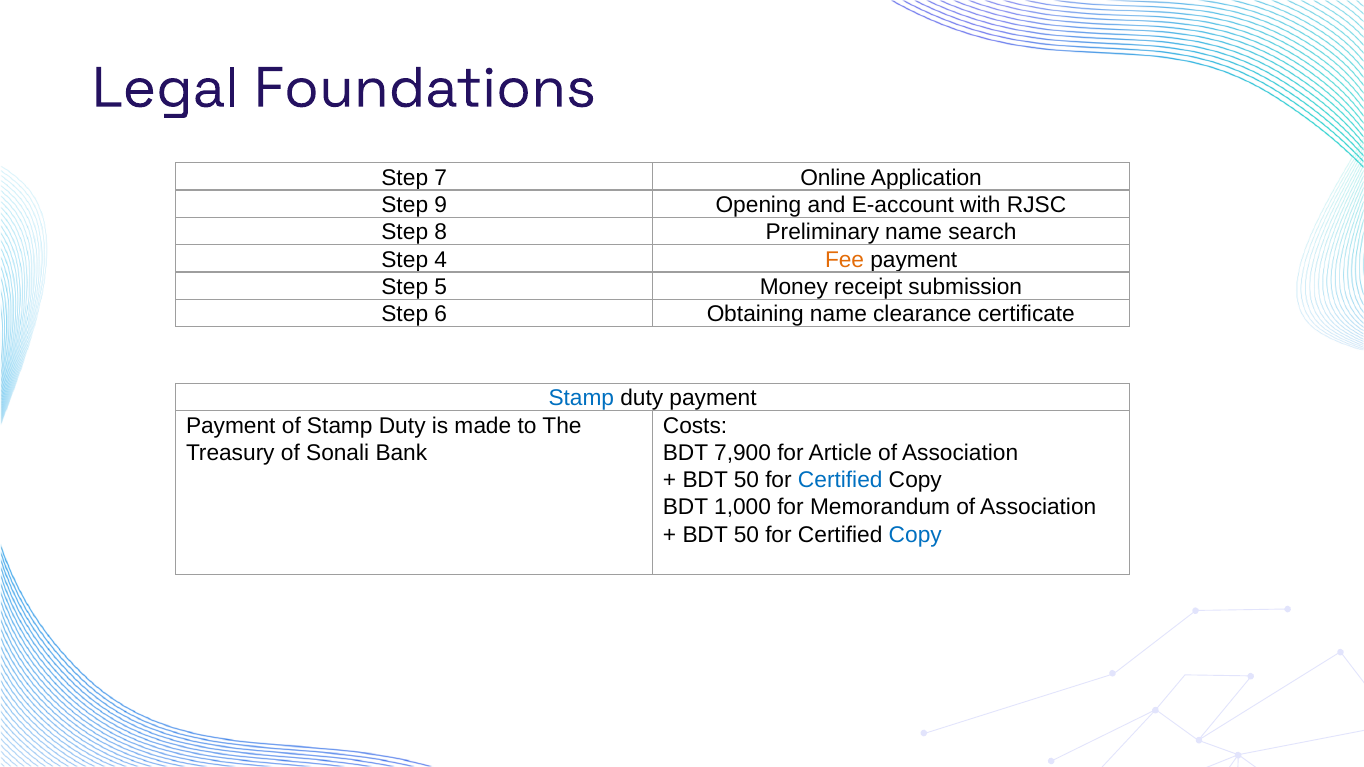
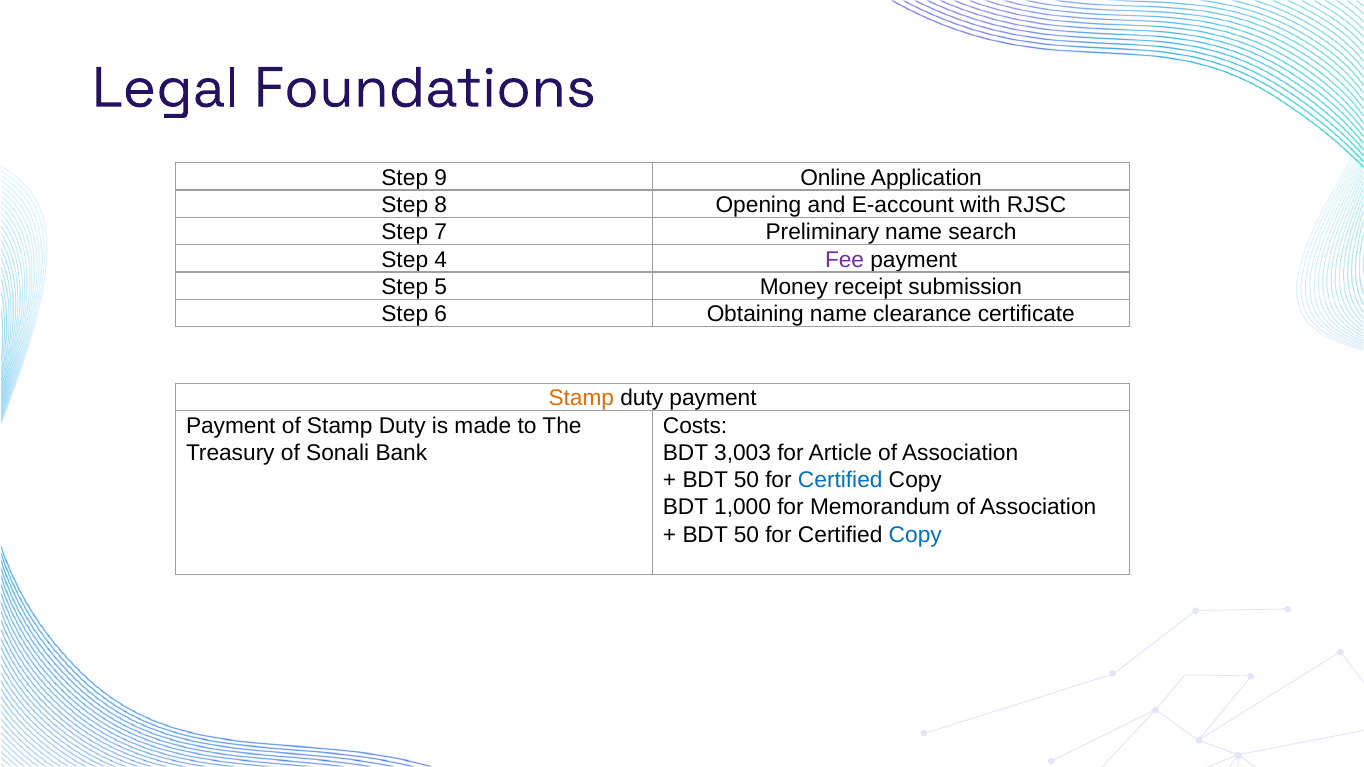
7: 7 -> 9 (441, 178)
9: 9 -> 8 (441, 205)
8: 8 -> 7 (441, 232)
Fee colour: orange -> purple (845, 260)
Stamp colour: blue -> orange (581, 399)
7,900: 7,900 -> 3,003 (743, 453)
